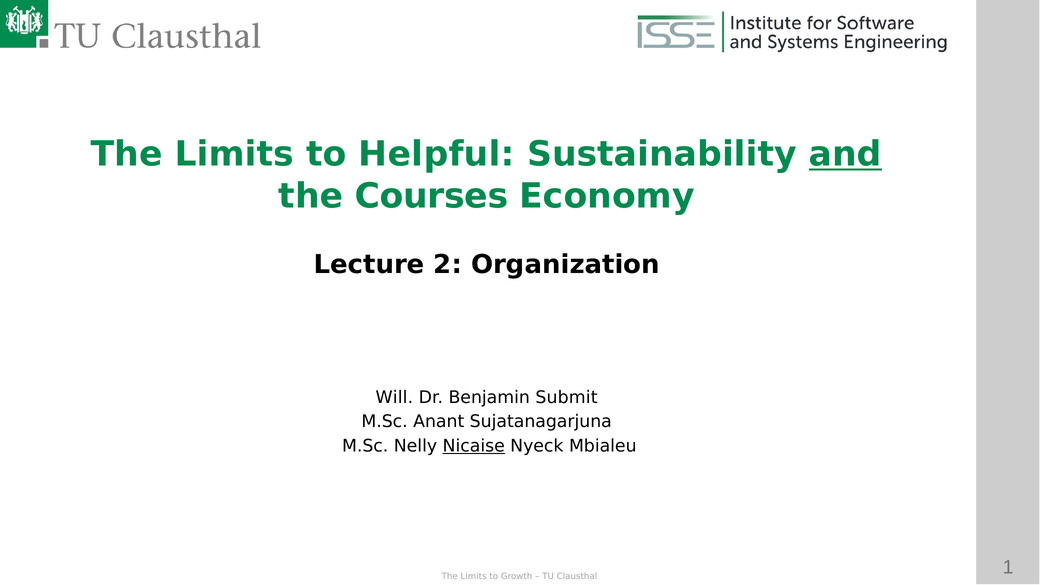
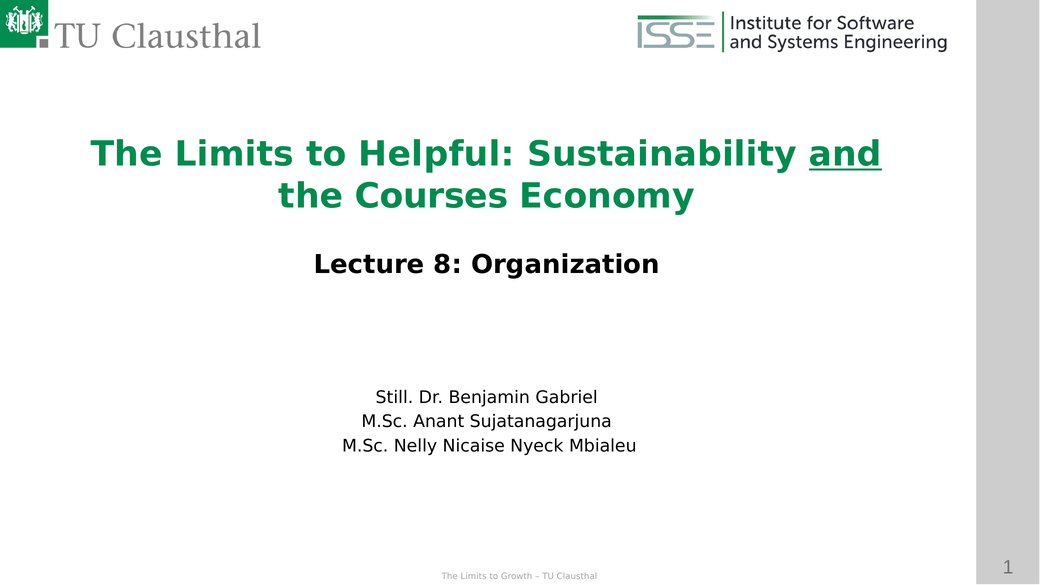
2: 2 -> 8 (448, 265)
Will: Will -> Still (394, 397)
Submit: Submit -> Gabriel (567, 397)
Nicaise underline: present -> none (474, 446)
